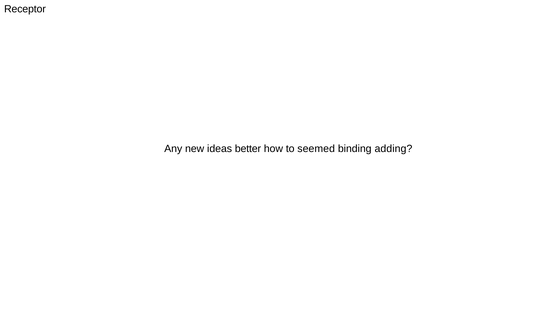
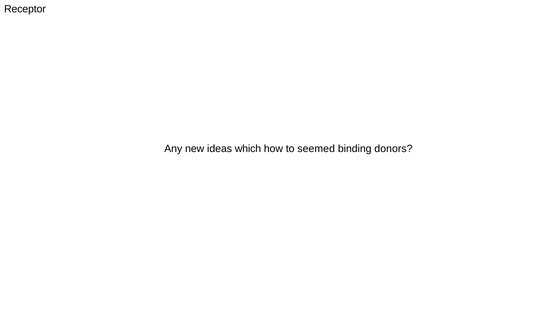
better: better -> which (248, 149)
adding: adding -> donors (393, 149)
